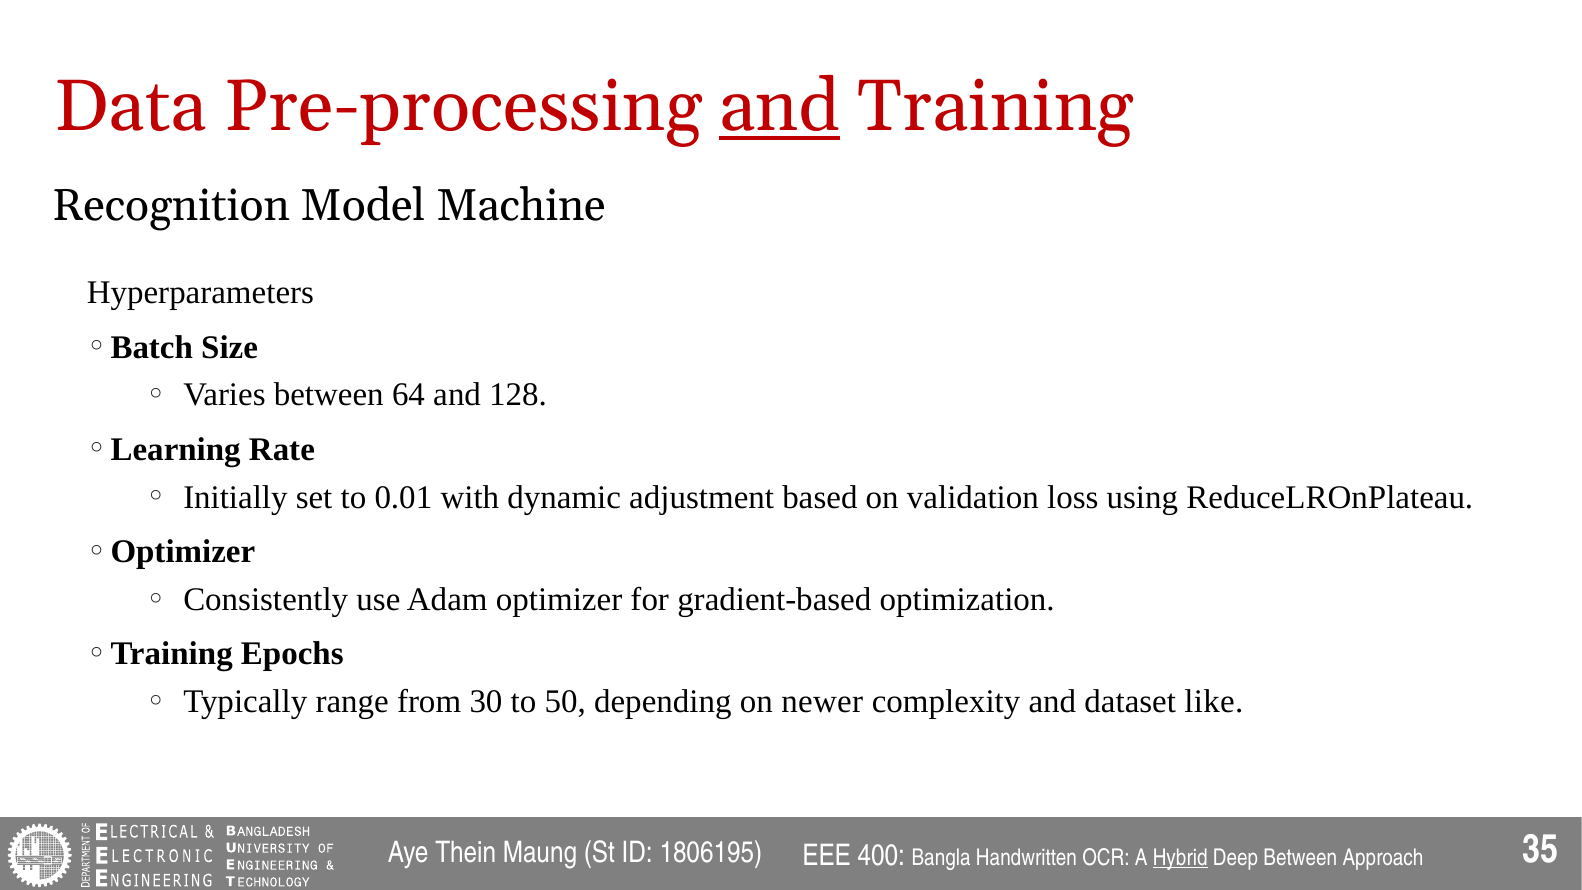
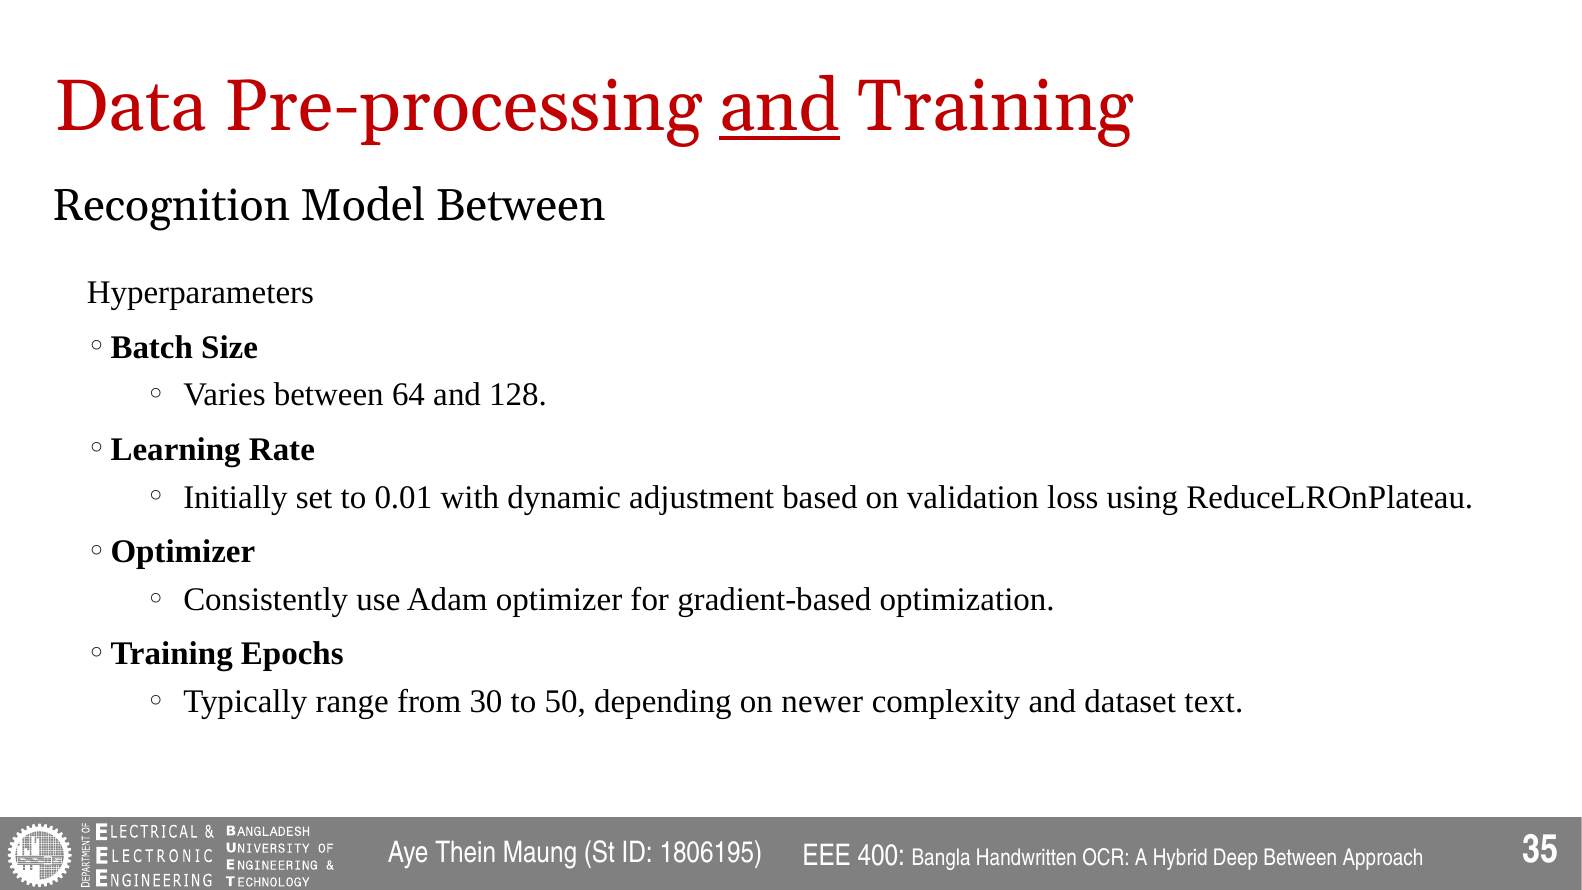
Model Machine: Machine -> Between (521, 206)
like: like -> text (1214, 702)
Hybrid underline: present -> none (1180, 857)
